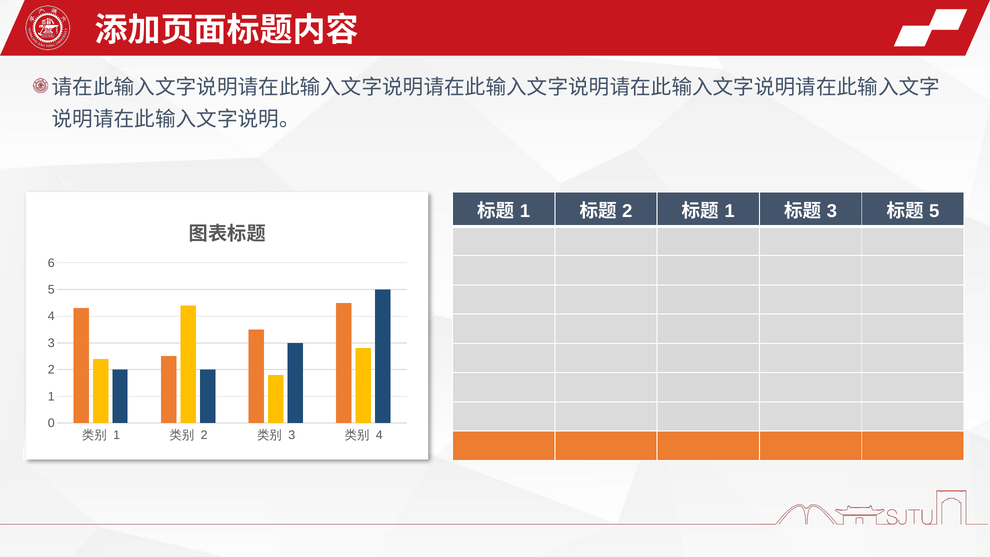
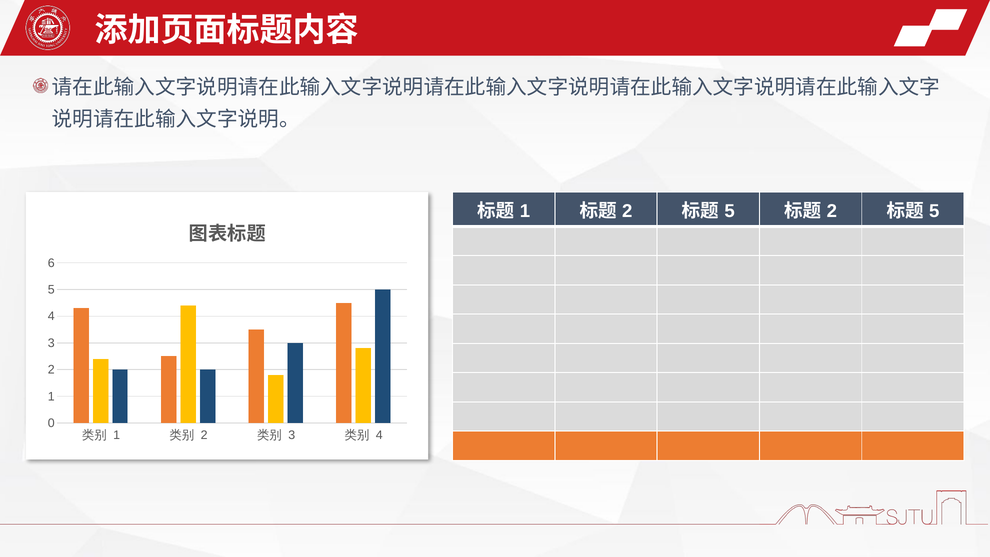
1: 1 -> 5 (730, 211)
3: 3 -> 2 (832, 211)
